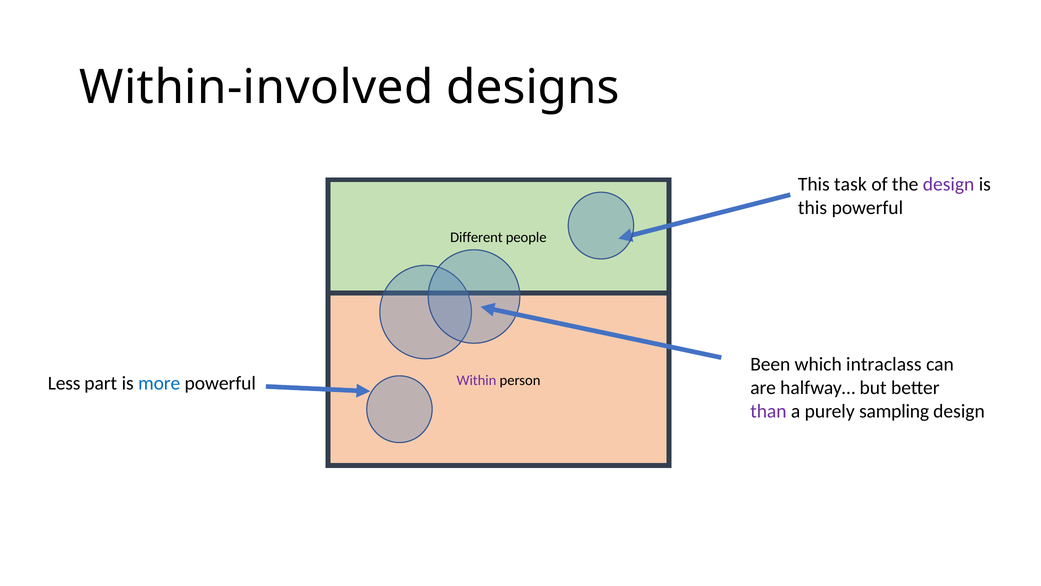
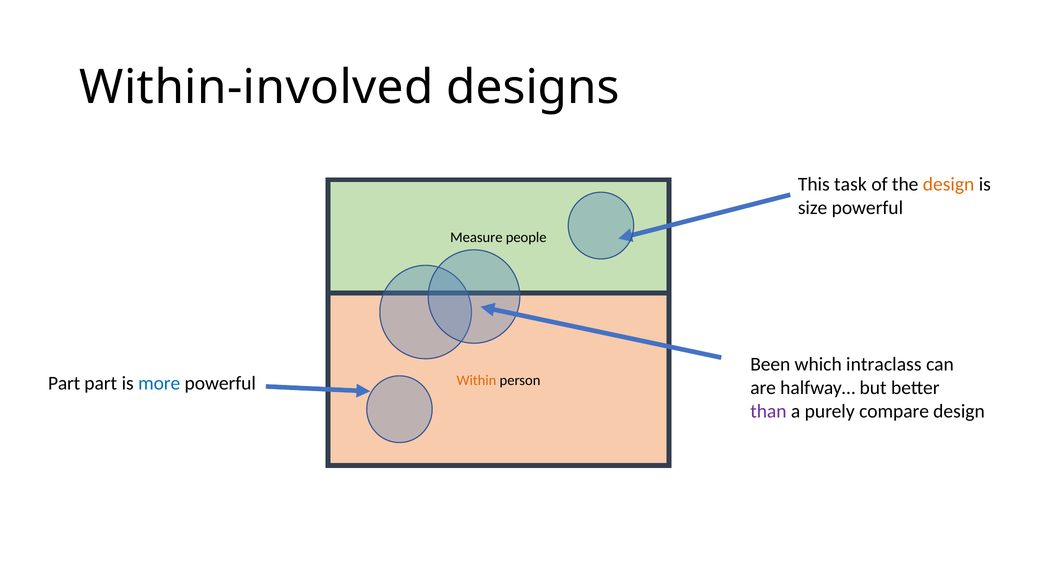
design colour: purple -> orange (949, 184)
this: this -> size (813, 208)
Different: Different -> Measure (476, 237)
Within colour: purple -> orange (476, 380)
Less: Less -> Part (64, 383)
sampling: sampling -> compare (894, 411)
